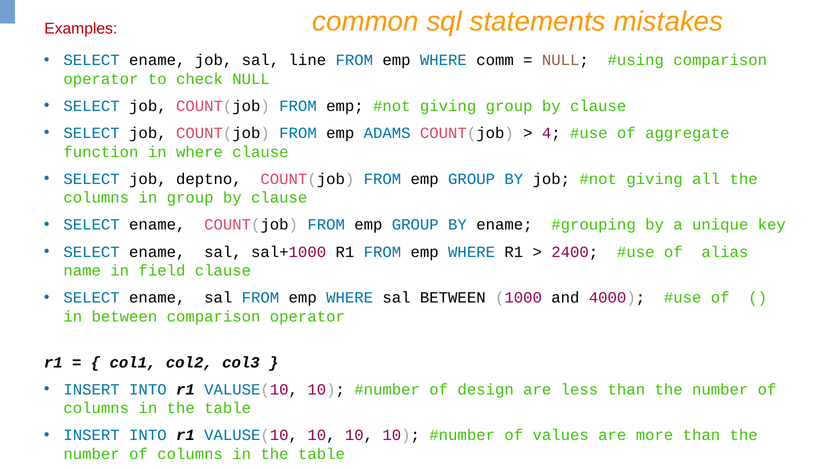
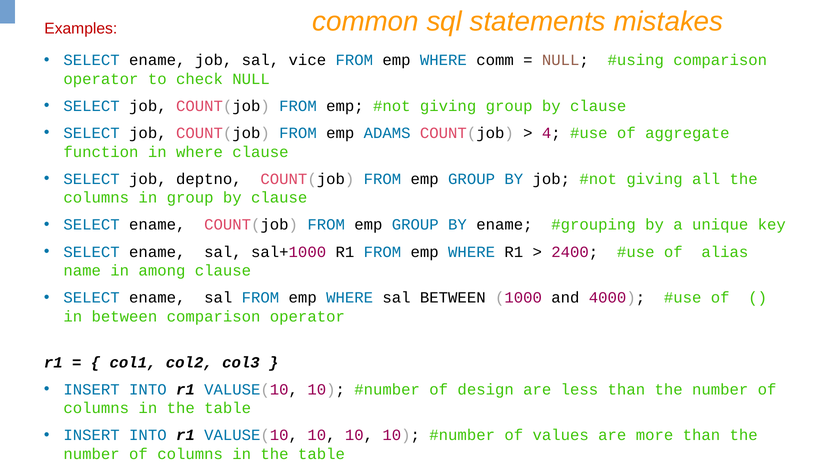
line: line -> vice (307, 60)
field: field -> among (162, 271)
